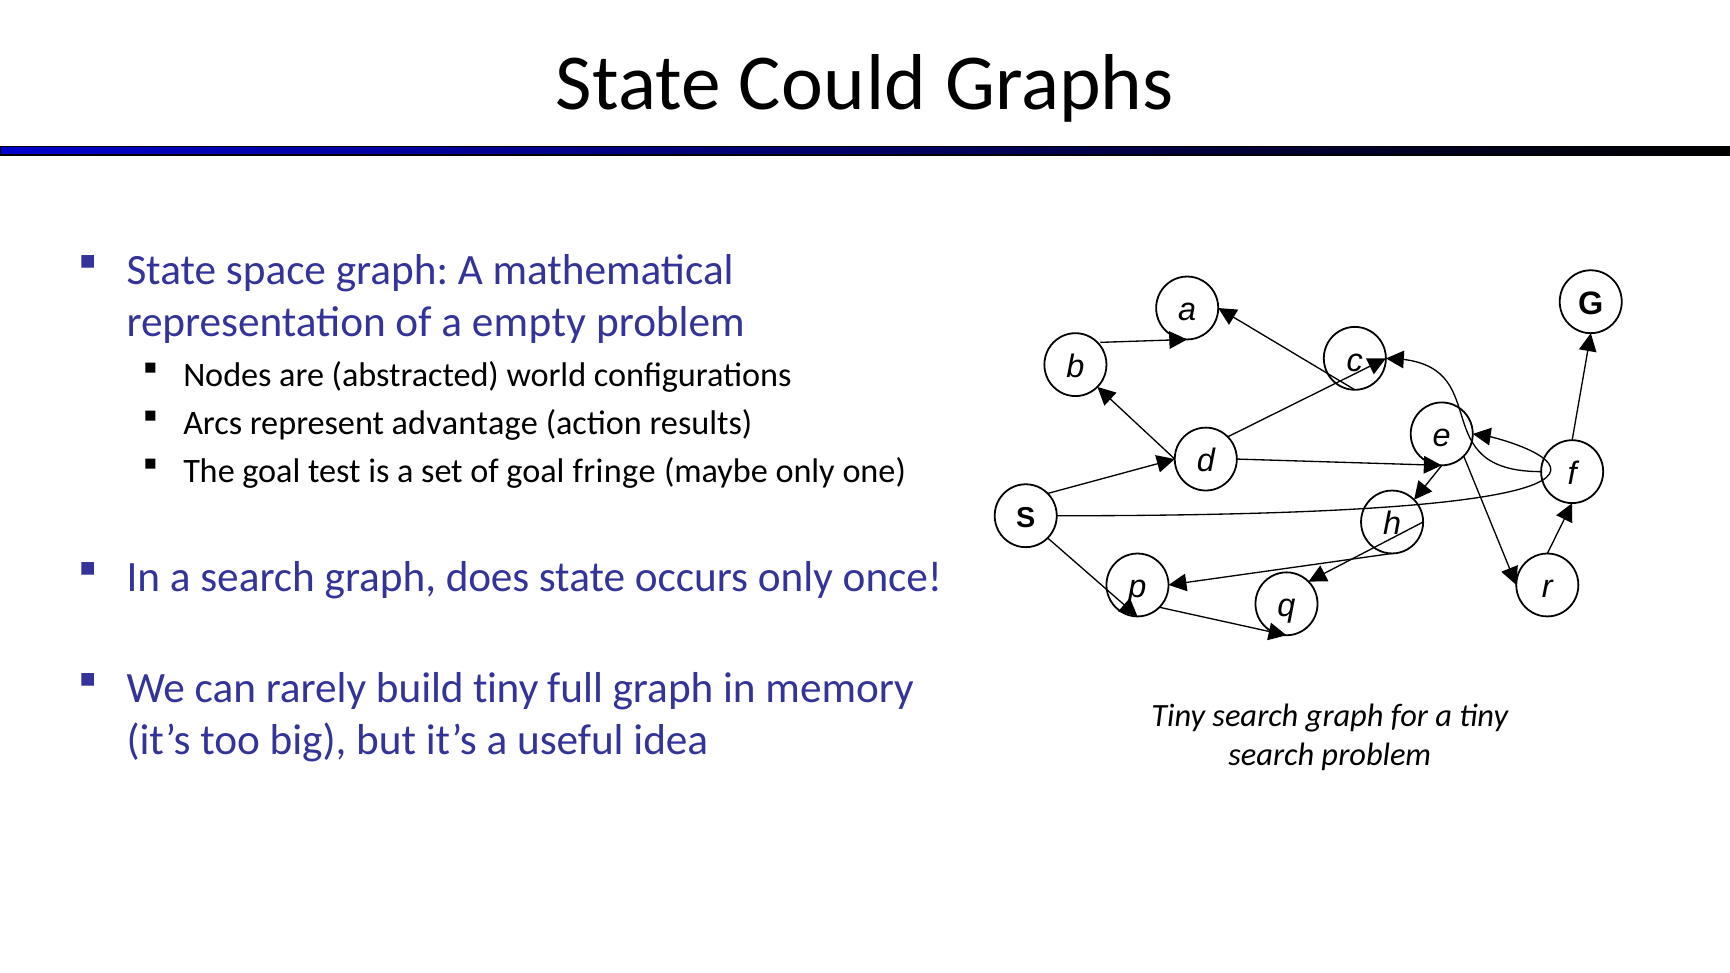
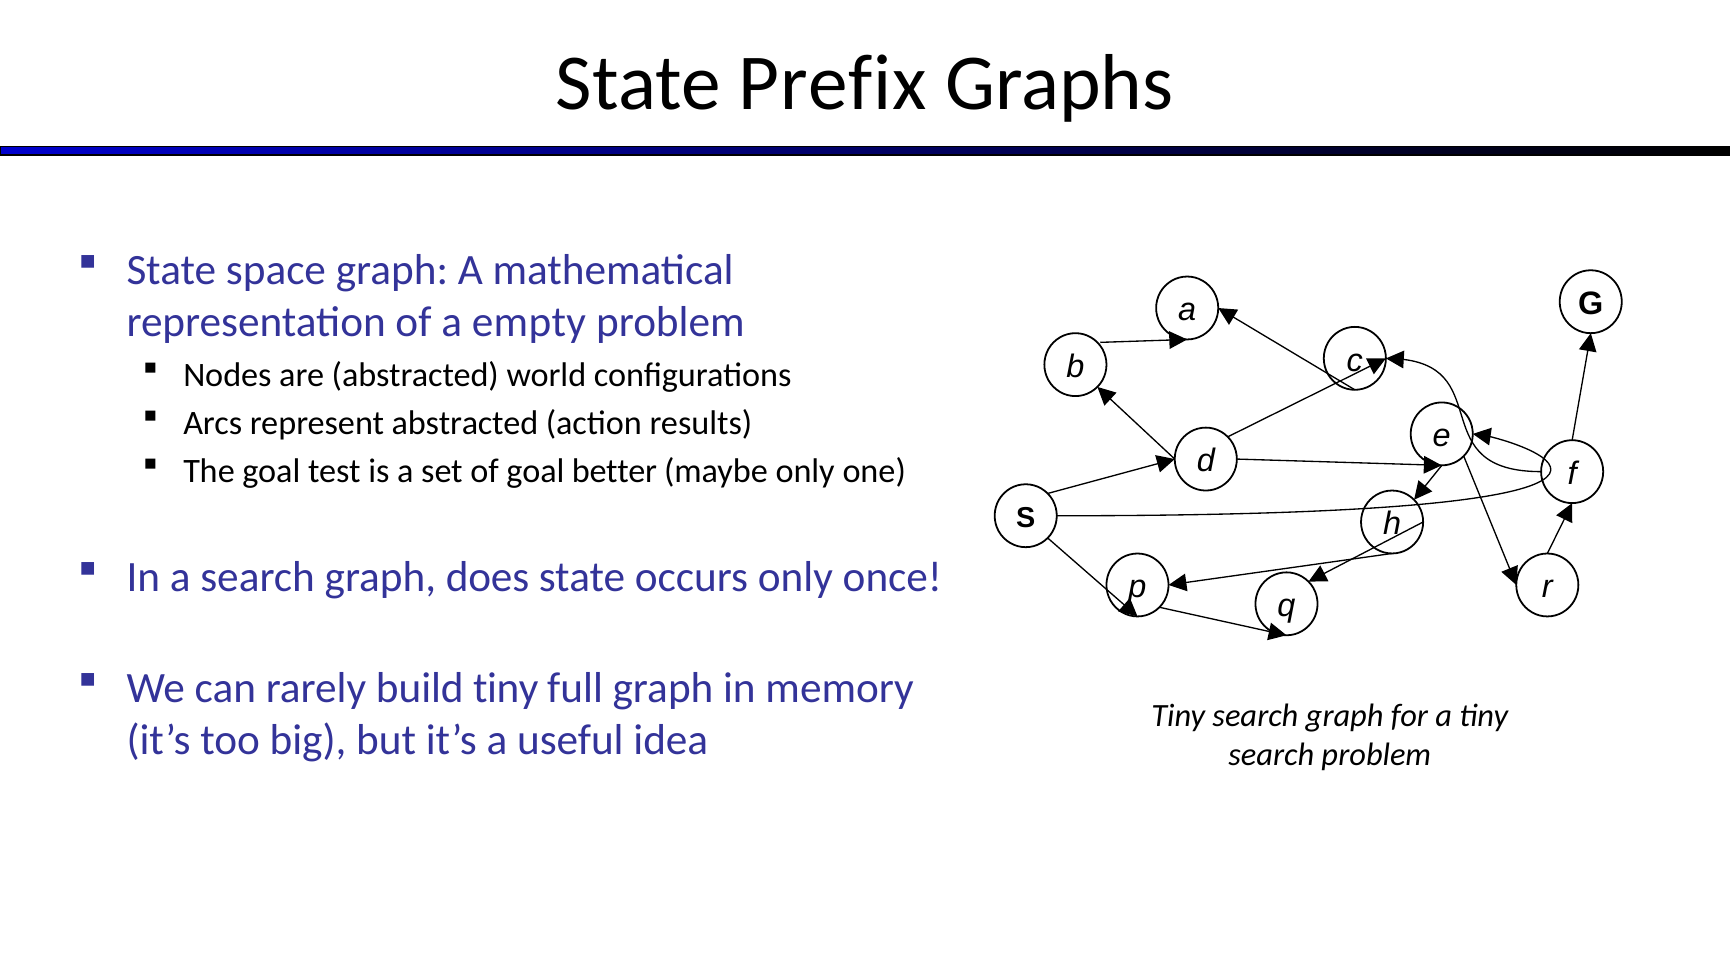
Could: Could -> Prefix (832, 83)
represent advantage: advantage -> abstracted (465, 423)
fringe: fringe -> better (614, 471)
